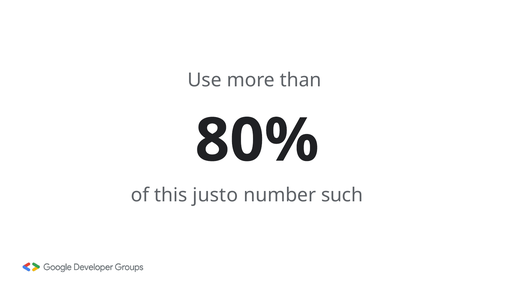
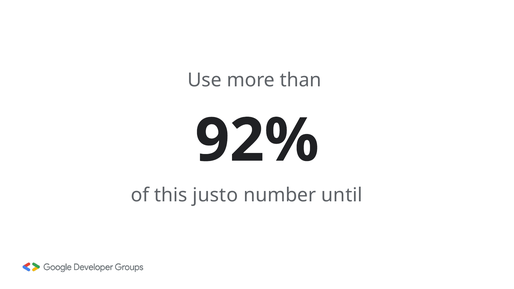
80%: 80% -> 92% (257, 141)
such: such -> until (342, 195)
